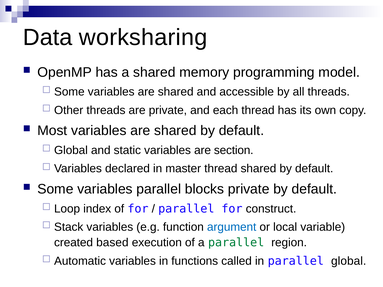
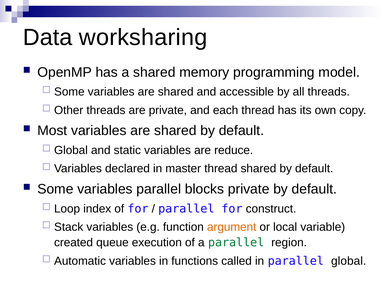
section: section -> reduce (234, 150)
argument colour: blue -> orange (232, 227)
based: based -> queue (112, 243)
